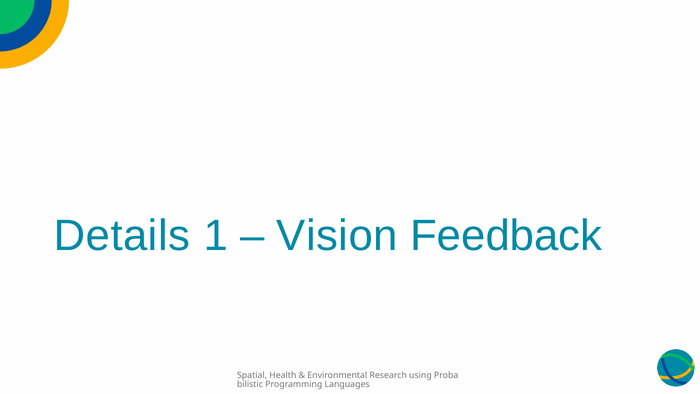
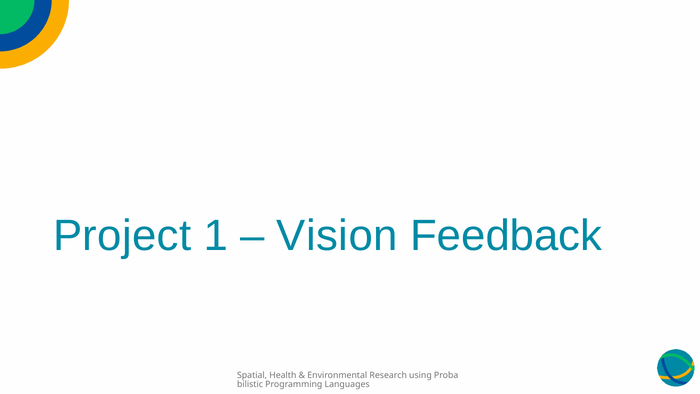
Details: Details -> Project (122, 235)
